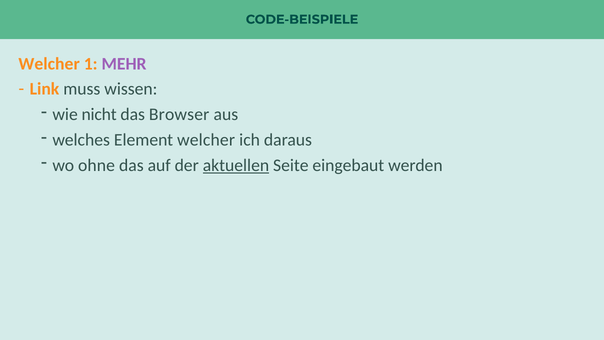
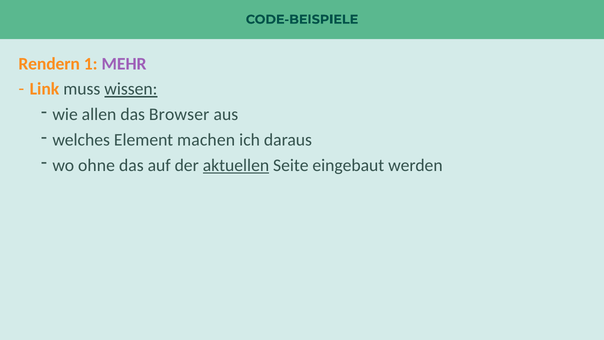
Welcher: Welcher -> Rendern (49, 64)
wissen underline: none -> present (131, 89)
nicht: nicht -> allen (99, 114)
Element welcher: welcher -> machen (206, 140)
